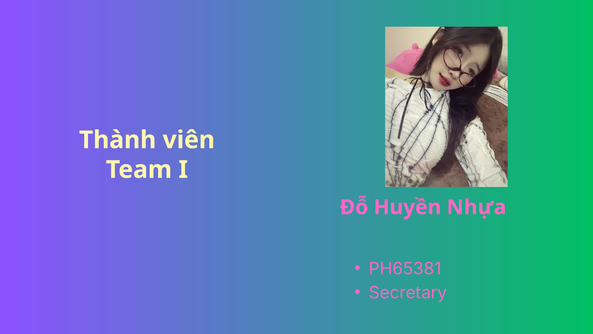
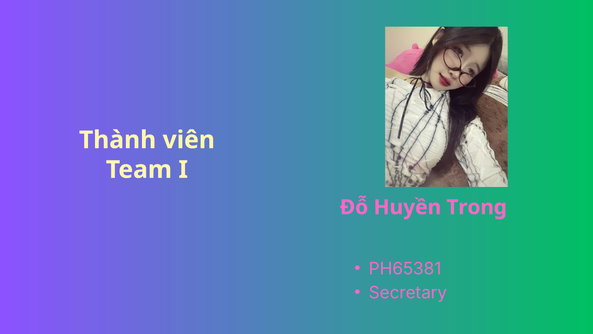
Nhựa: Nhựa -> Trong (477, 207)
